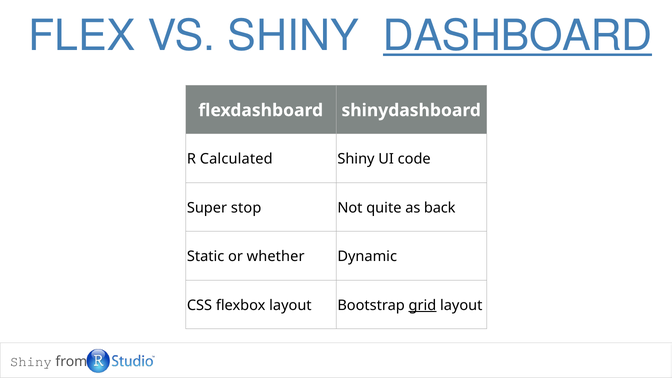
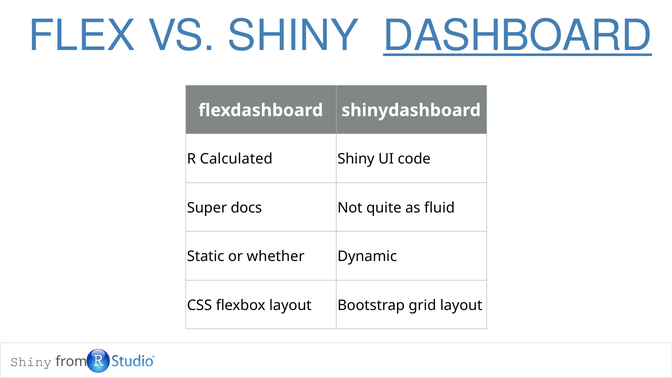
stop: stop -> docs (246, 208)
back: back -> fluid (440, 208)
grid underline: present -> none (422, 305)
